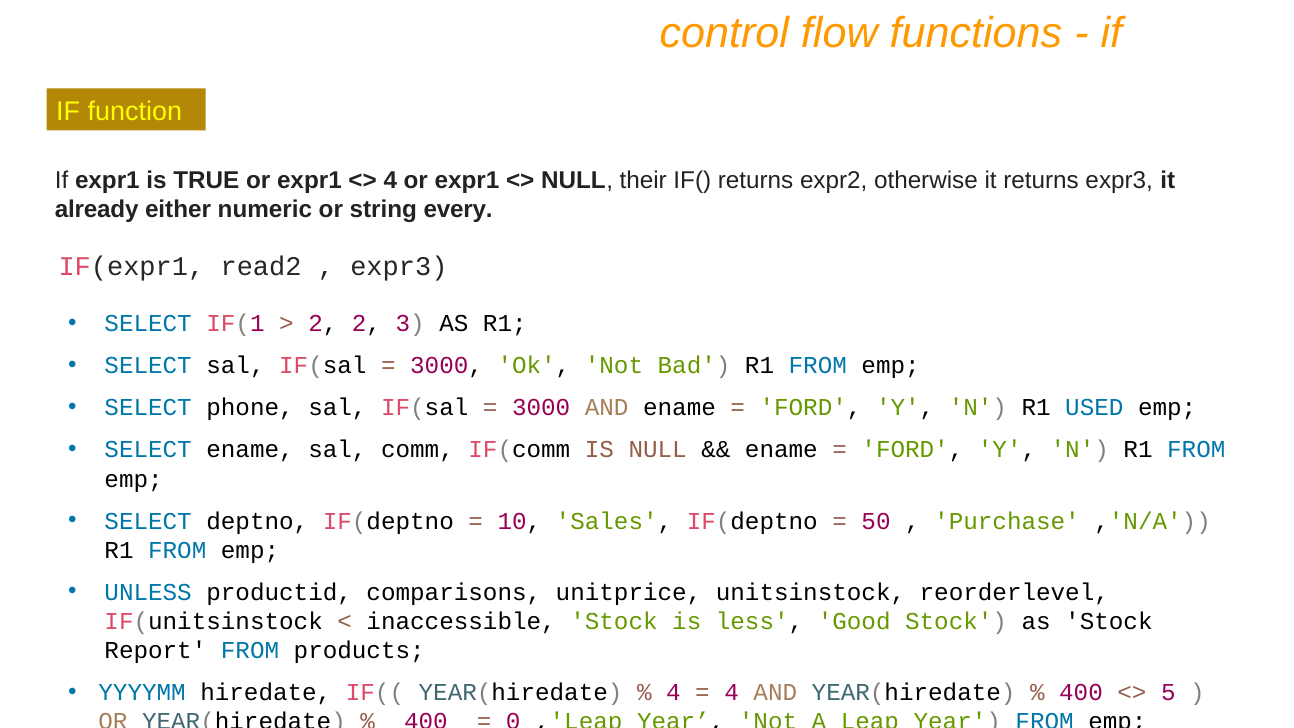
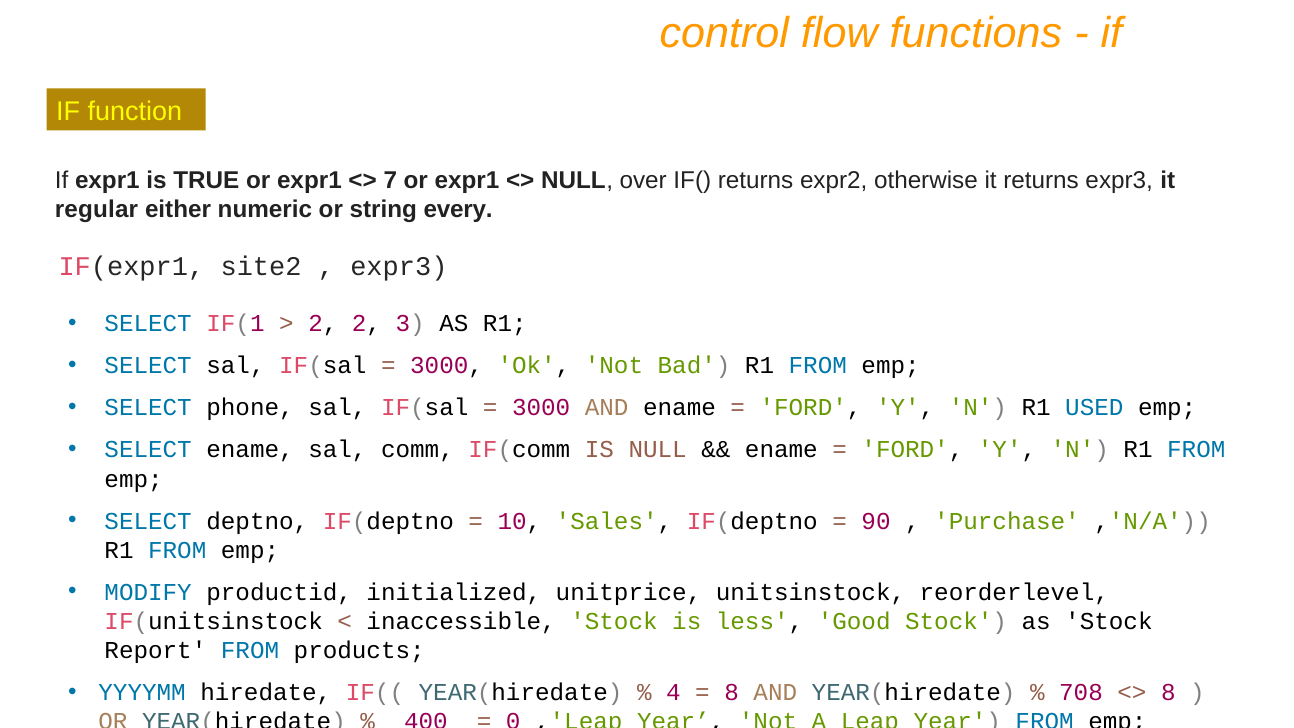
4: 4 -> 7 (390, 181)
their: their -> over (643, 181)
already: already -> regular (97, 210)
read2: read2 -> site2 (261, 267)
50: 50 -> 90 (876, 521)
UNLESS: UNLESS -> MODIFY (148, 592)
comparisons: comparisons -> initialized (454, 592)
4: 4 -> 8 (732, 692)
400: 400 -> 708 (1081, 692)
5: 5 -> 8 (1168, 692)
